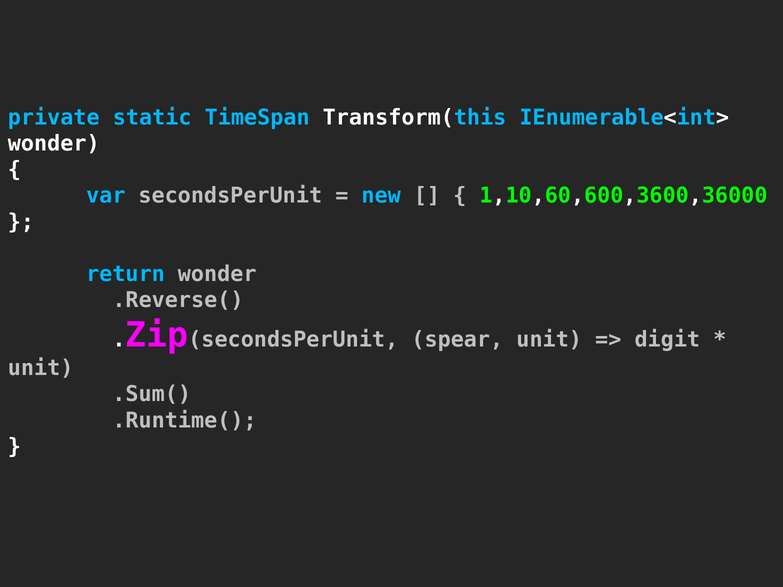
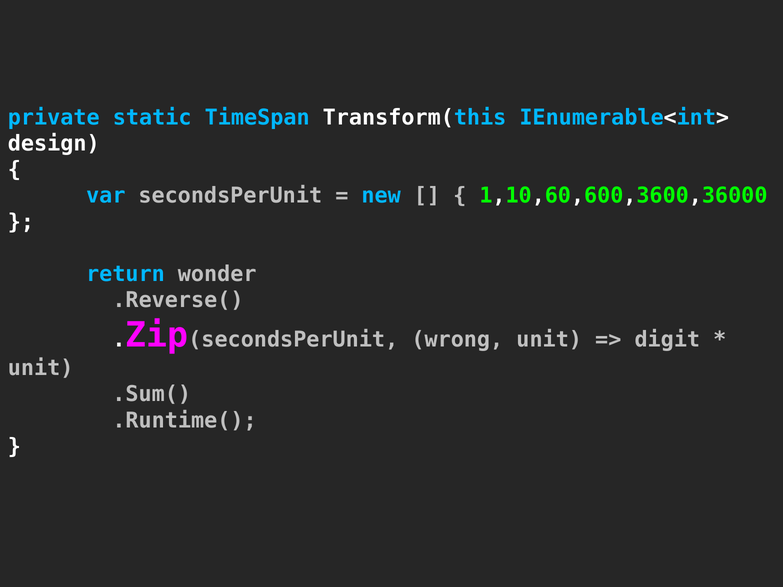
wonder: wonder -> design (54, 144)
spear: spear -> wrong (457, 340)
